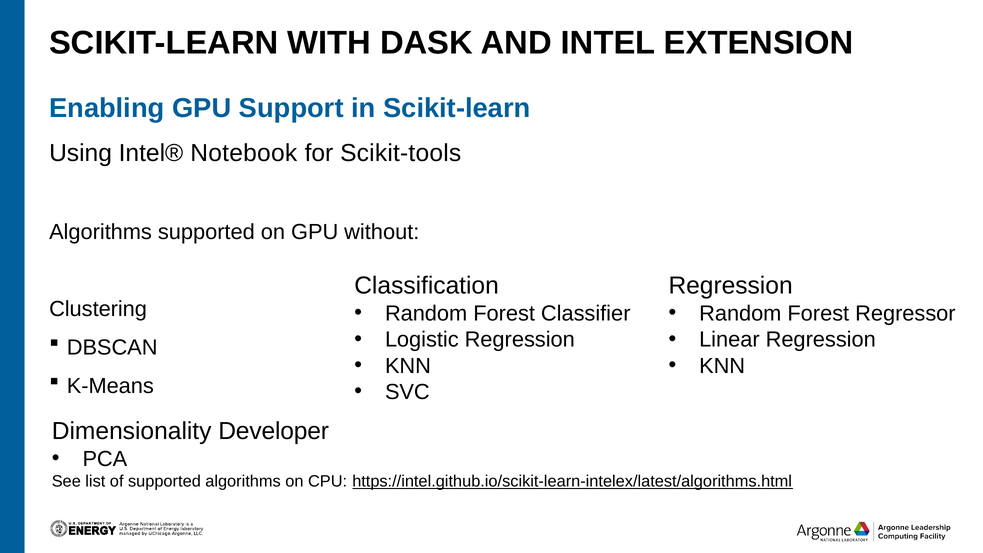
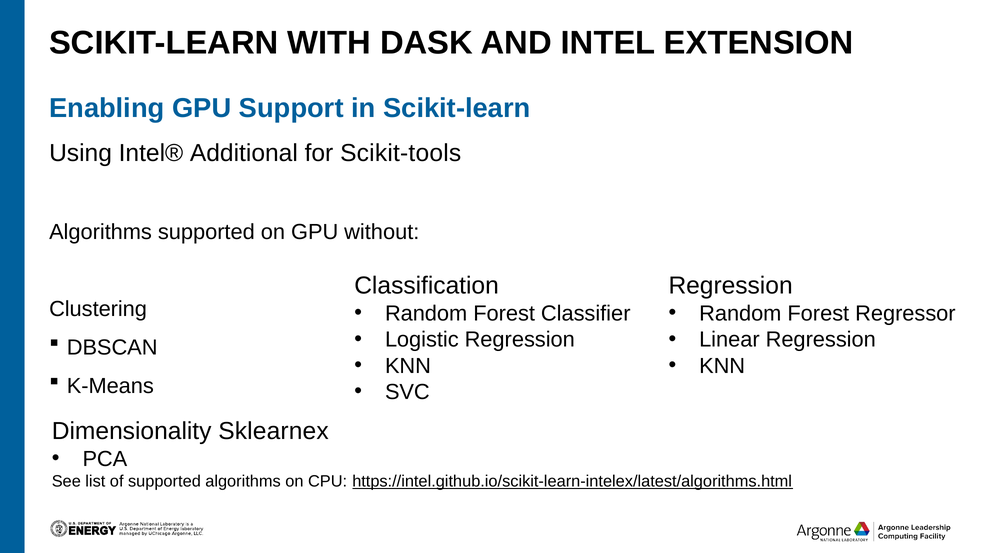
Notebook: Notebook -> Additional (244, 153)
Developer: Developer -> Sklearnex (273, 431)
